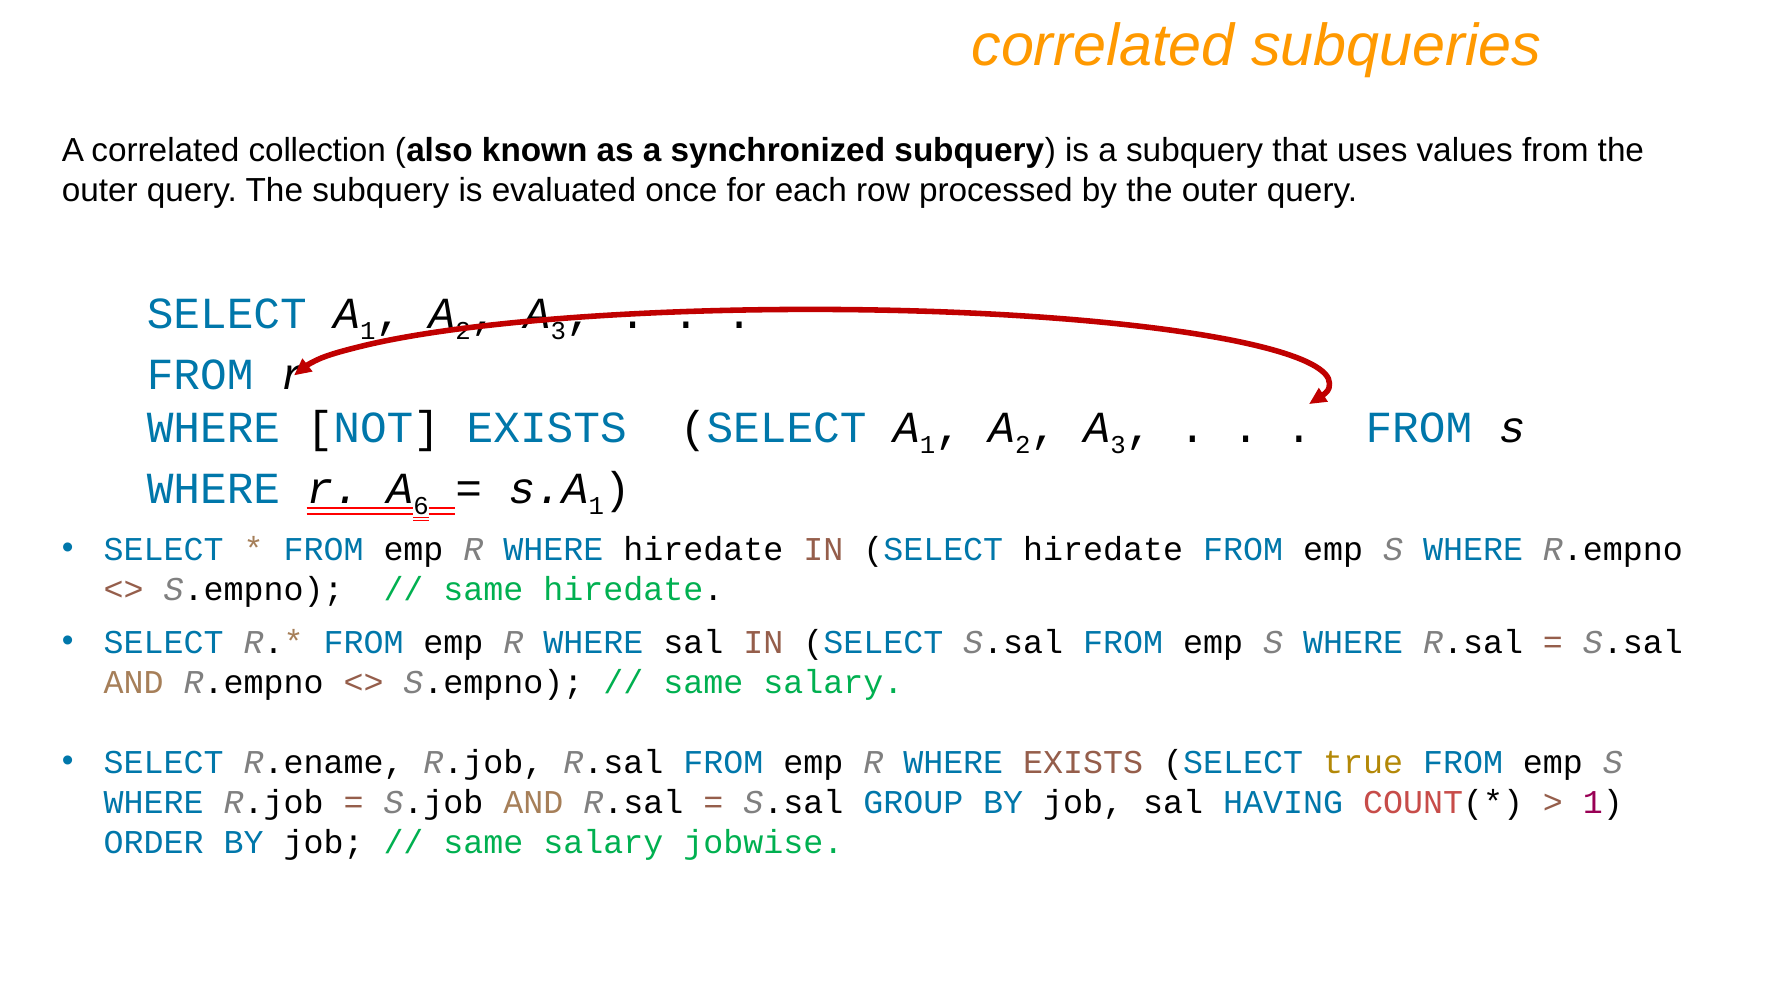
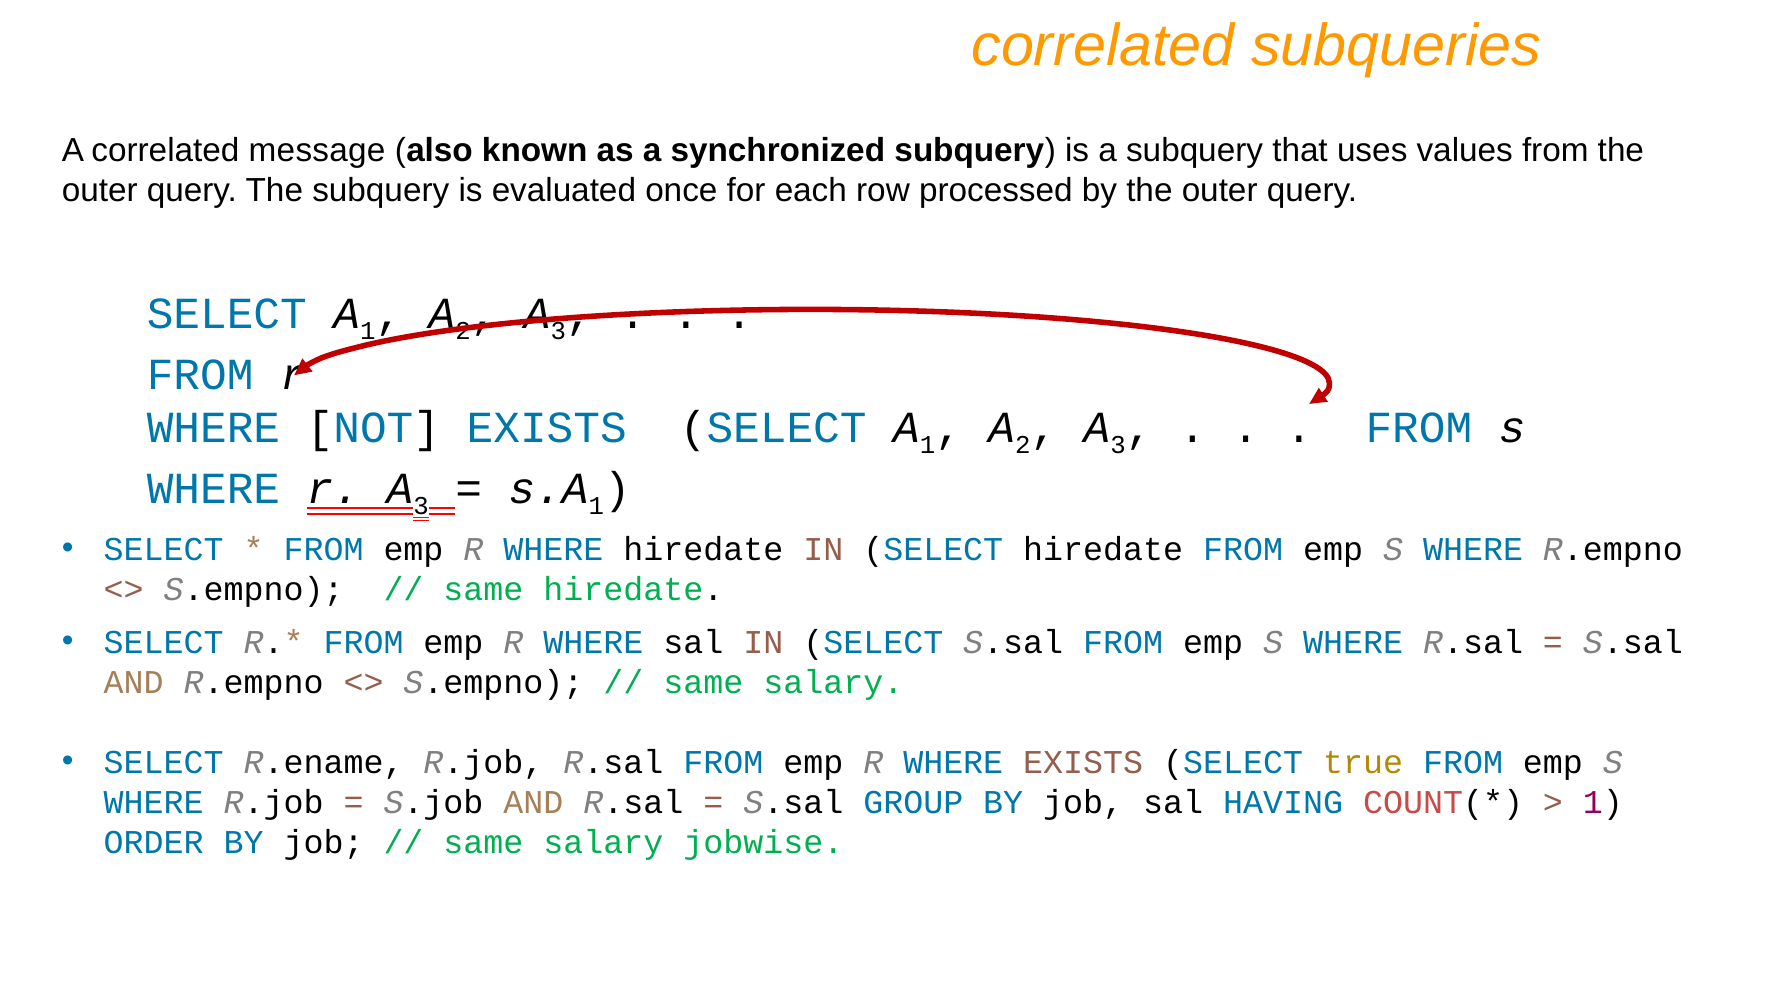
collection: collection -> message (317, 151)
r A 6: 6 -> 3 (421, 506)
